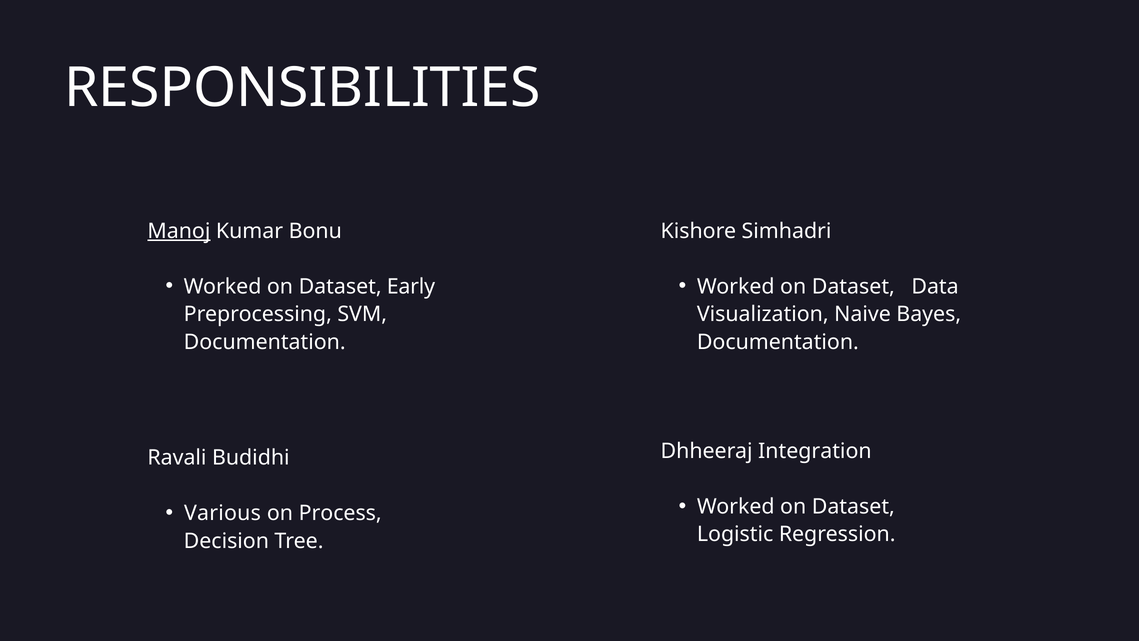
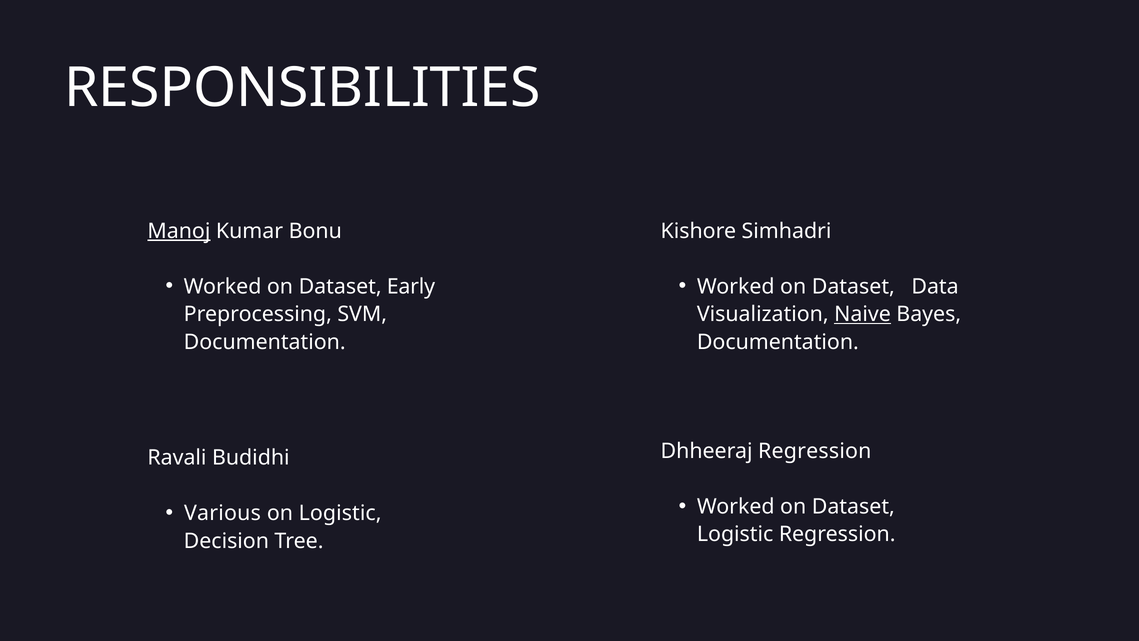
Naive underline: none -> present (863, 314)
Dhheeraj Integration: Integration -> Regression (815, 451)
on Process: Process -> Logistic (340, 513)
